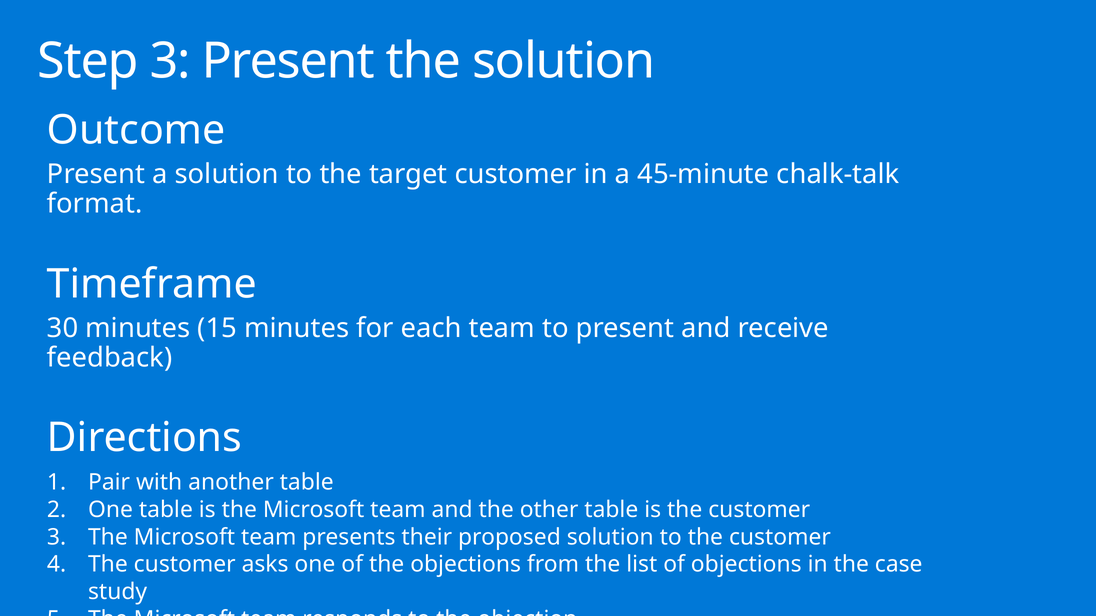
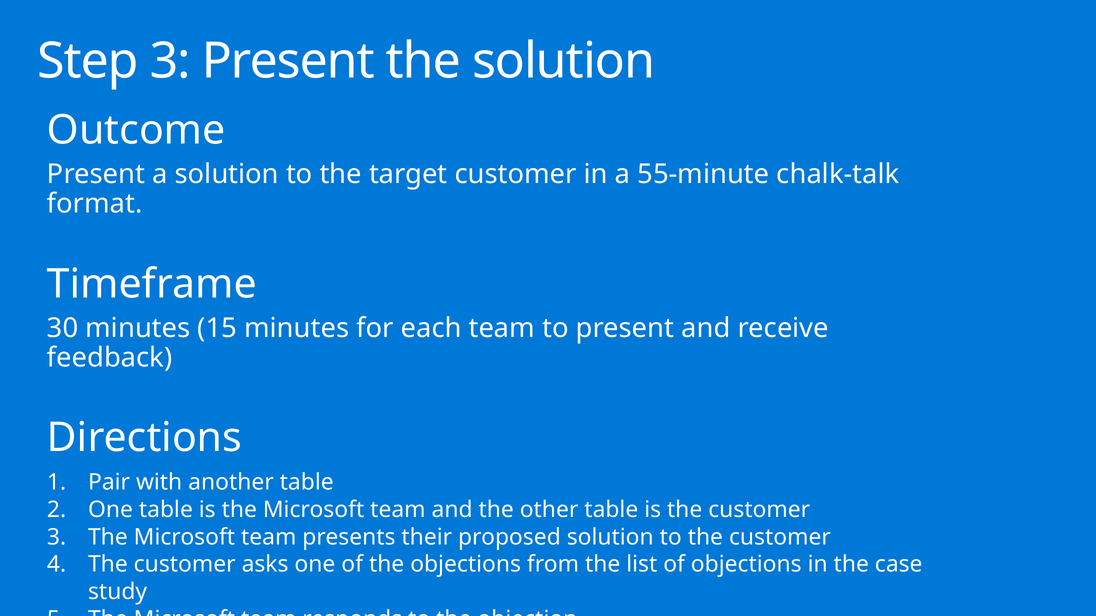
45-minute: 45-minute -> 55-minute (703, 175)
